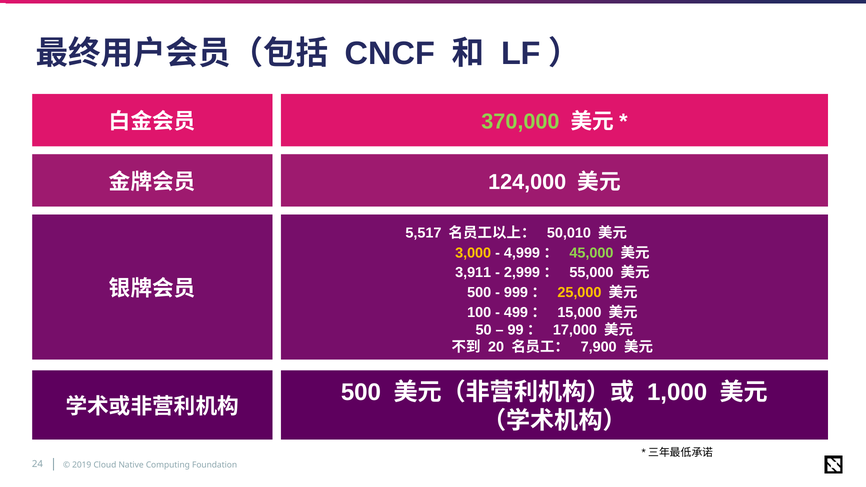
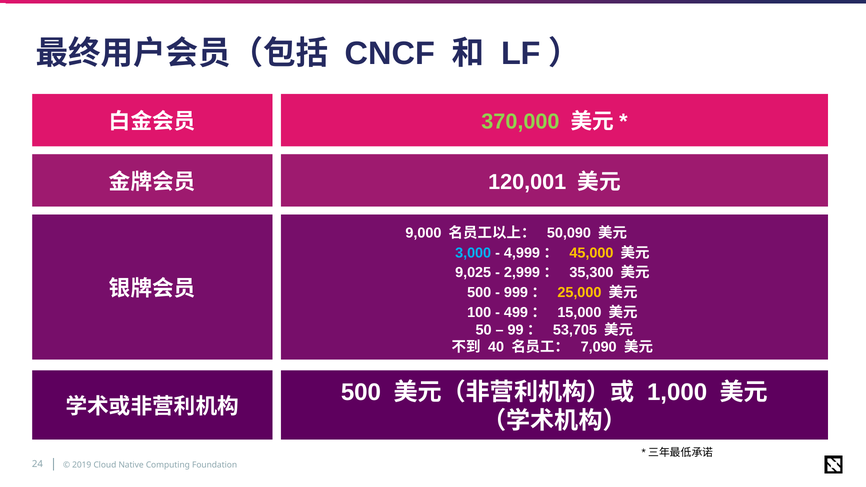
124,000: 124,000 -> 120,001 (527, 182)
5,517: 5,517 -> 9,000 (423, 233)
50,010: 50,010 -> 50,090 (569, 233)
3,000 colour: yellow -> light blue (473, 253)
45,000 colour: light green -> yellow (591, 253)
3,911: 3,911 -> 9,025 (473, 273)
55,000: 55,000 -> 35,300 (591, 273)
17,000: 17,000 -> 53,705 (575, 330)
20: 20 -> 40 (496, 347)
7,900: 7,900 -> 7,090 (599, 347)
